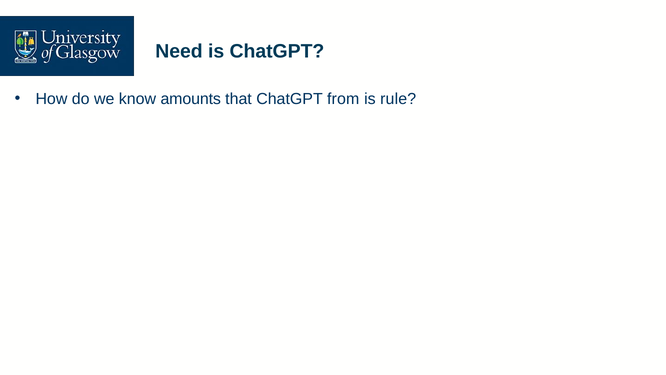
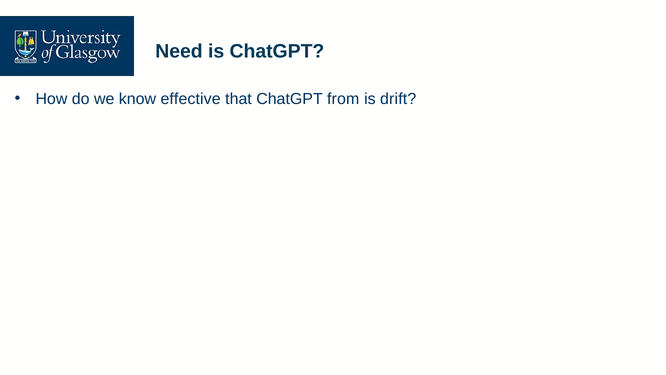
amounts: amounts -> effective (191, 99)
rule: rule -> drift (398, 99)
